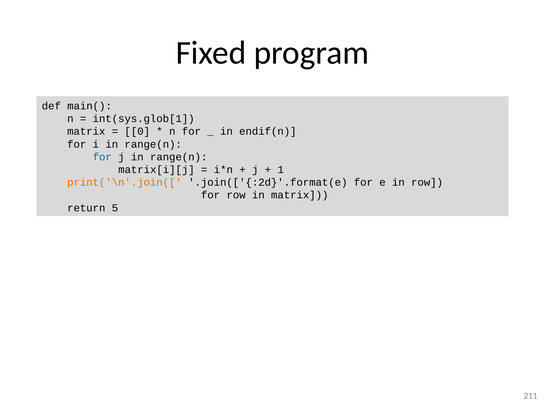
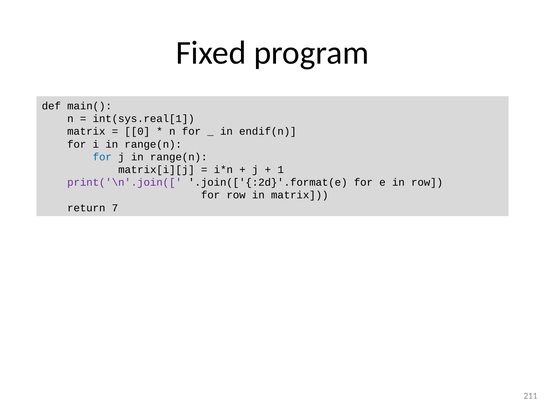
int(sys.glob[1: int(sys.glob[1 -> int(sys.real[1 (144, 119)
print('\n'.join([ colour: orange -> purple (125, 182)
5: 5 -> 7 (115, 208)
